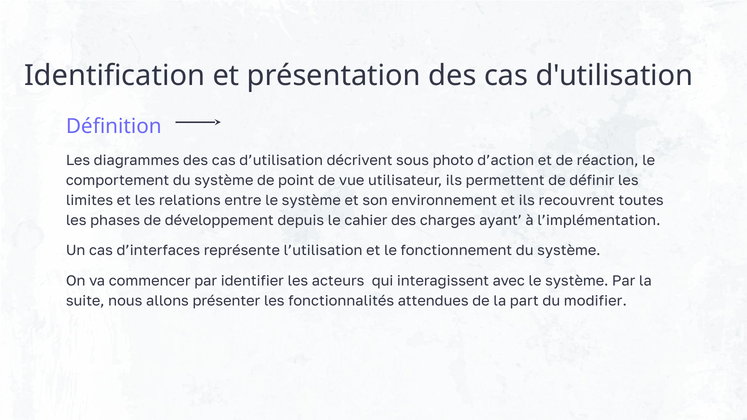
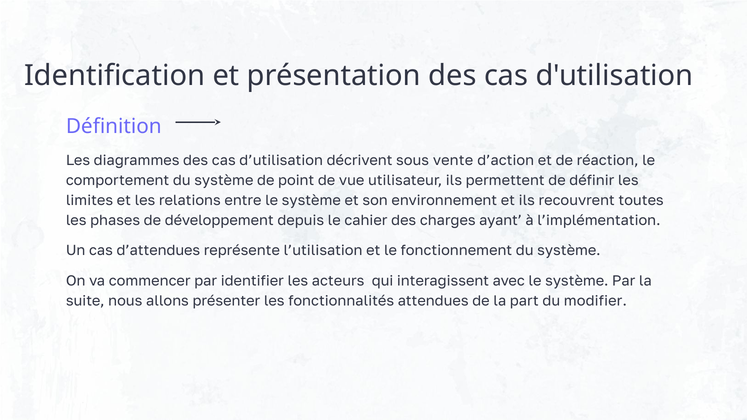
photo: photo -> vente (453, 160)
d’interfaces: d’interfaces -> d’attendues (158, 251)
